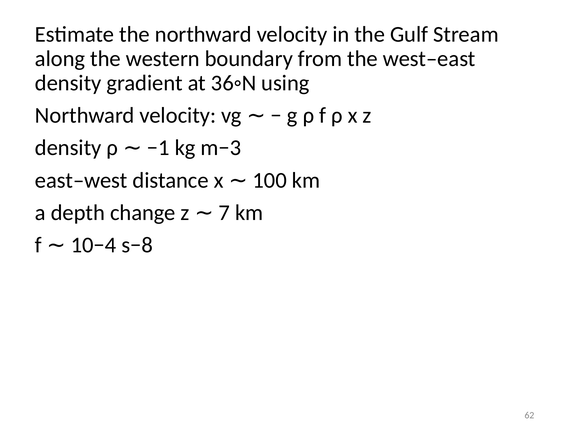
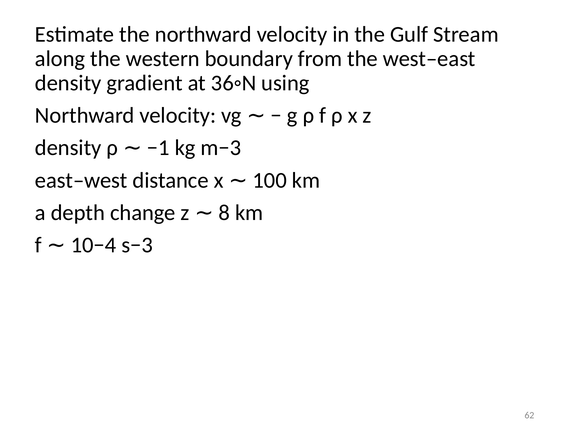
7: 7 -> 8 (224, 213)
s−8: s−8 -> s−3 (137, 245)
